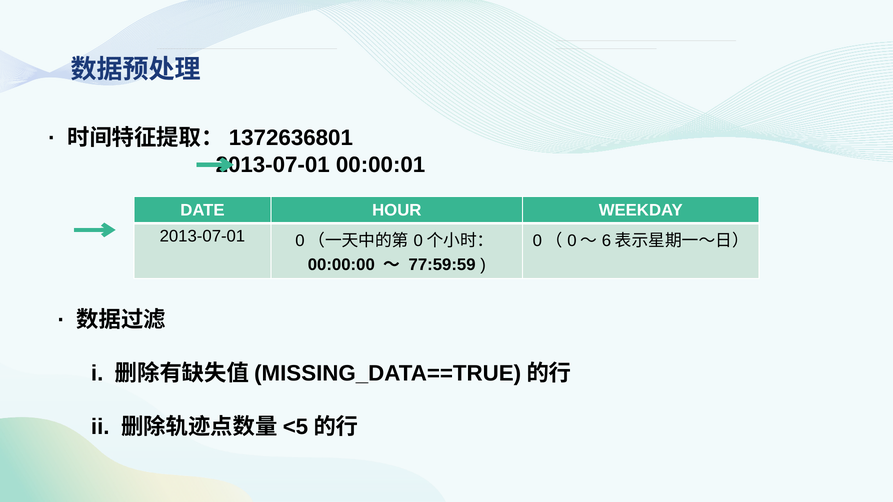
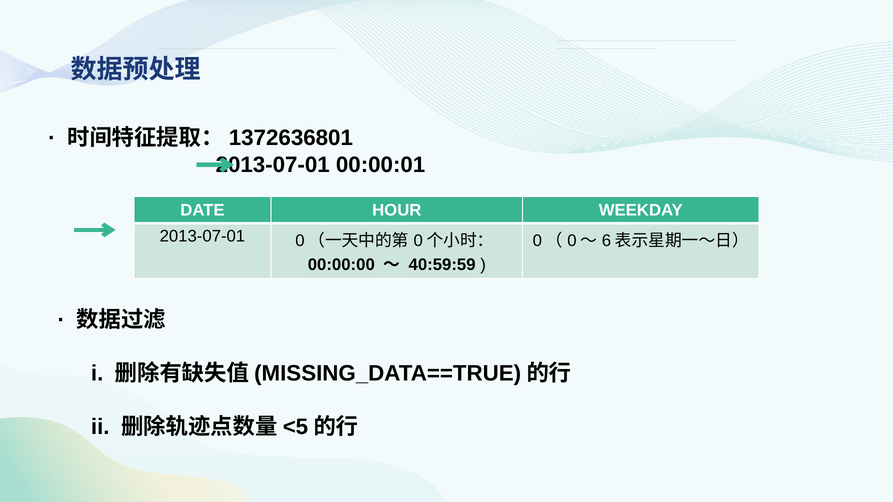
77:59:59: 77:59:59 -> 40:59:59 (442, 265)
